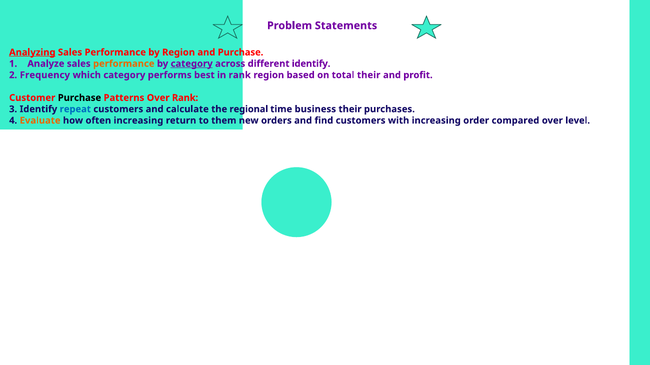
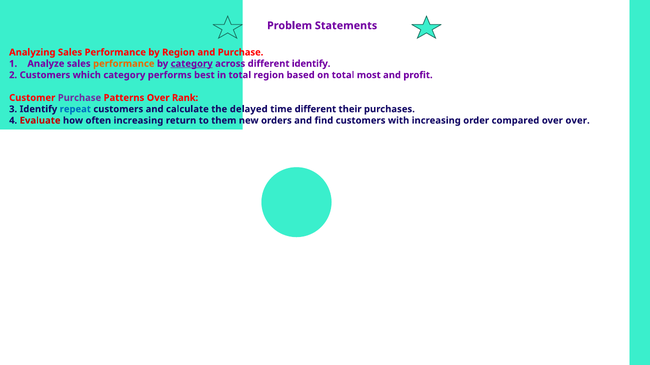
Analyzing underline: present -> none (32, 52)
2 Frequency: Frequency -> Customers (45, 75)
in rank: rank -> total (240, 75)
total their: their -> most (369, 75)
Purchase colour: black -> purple (79, 98)
regional: regional -> delayed (249, 109)
time business: business -> different (315, 109)
Evaluate colour: orange -> red (40, 121)
over level: level -> over (578, 121)
